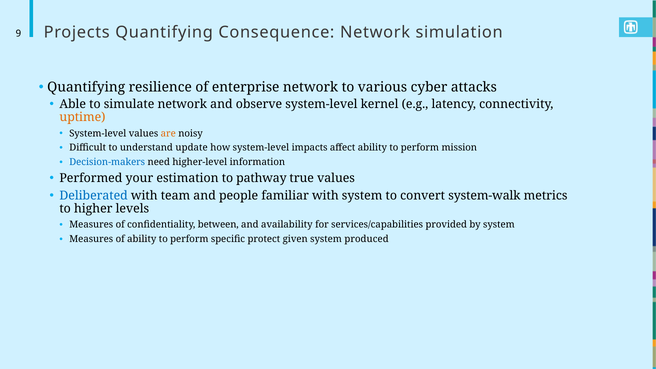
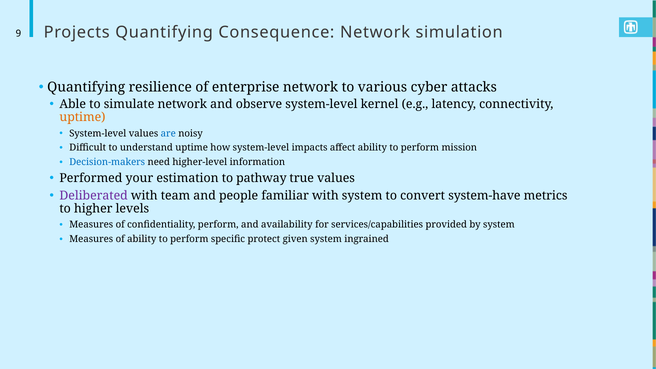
are colour: orange -> blue (168, 133)
understand update: update -> uptime (192, 148)
Deliberated colour: blue -> purple (94, 196)
system-walk: system-walk -> system-have (484, 196)
confidentiality between: between -> perform (218, 225)
produced: produced -> ingrained (367, 239)
